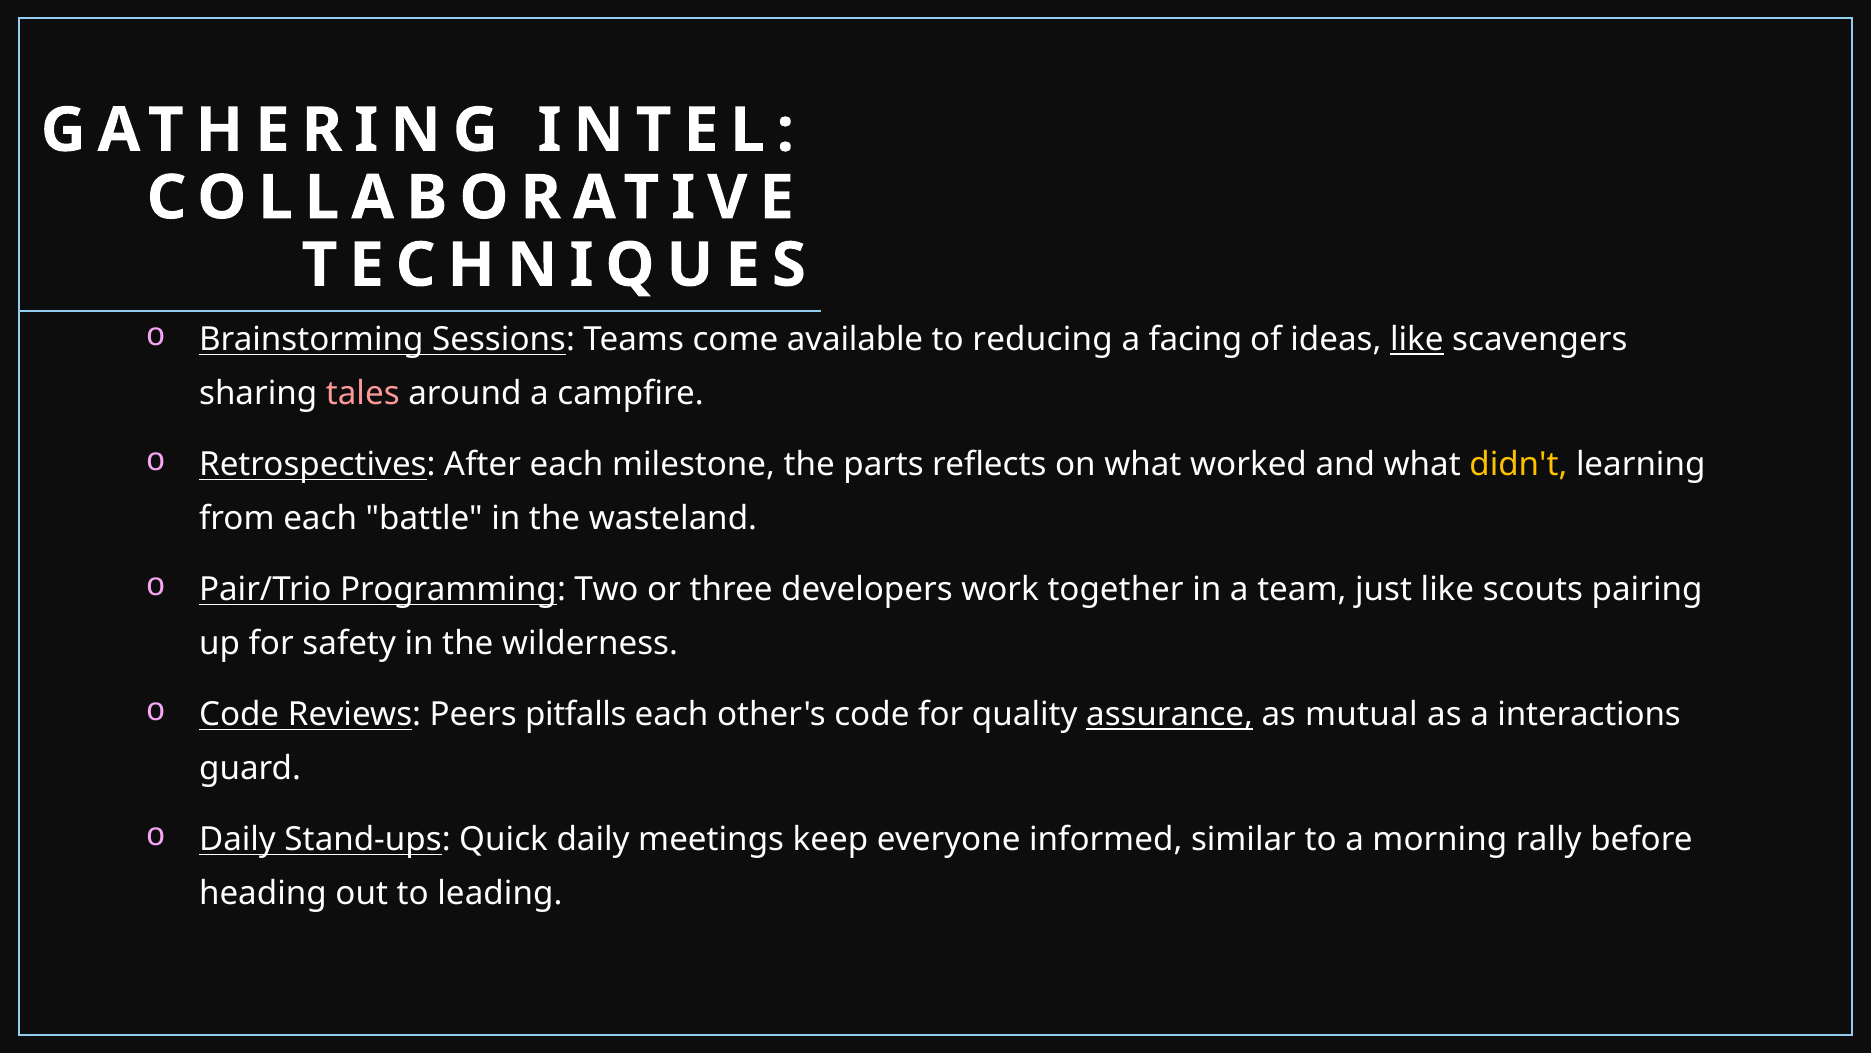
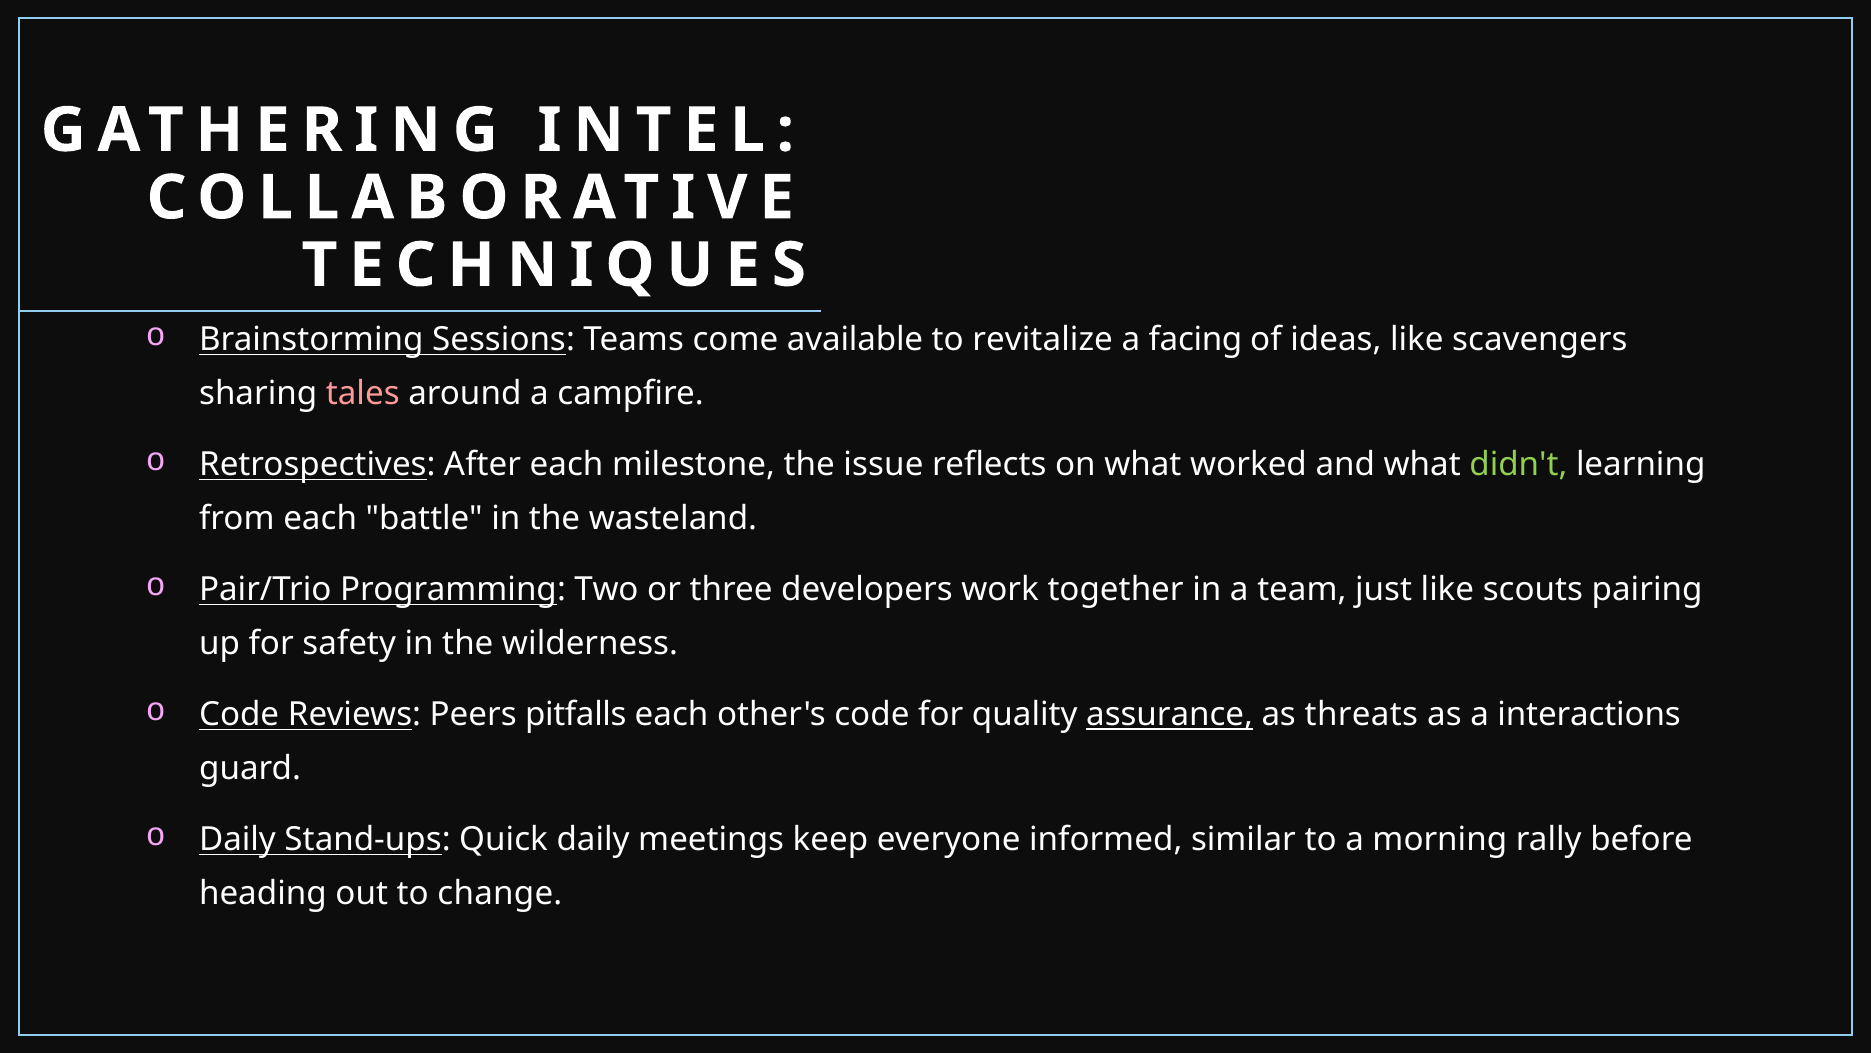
reducing: reducing -> revitalize (1043, 339)
like underline: present -> none (1417, 339)
parts: parts -> issue (883, 464)
didn't colour: yellow -> light green (1518, 464)
mutual: mutual -> threats (1361, 714)
leading: leading -> change (500, 893)
